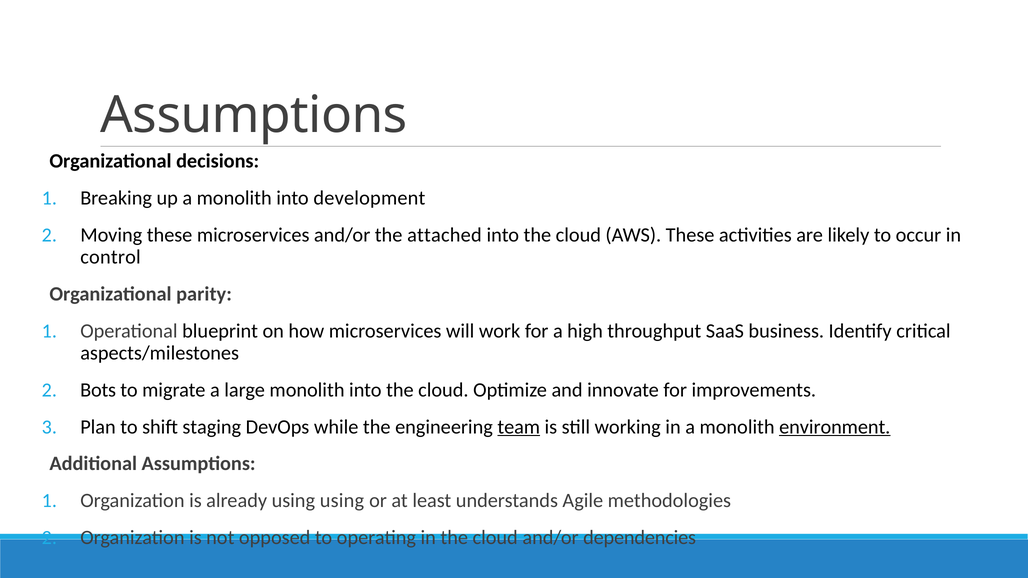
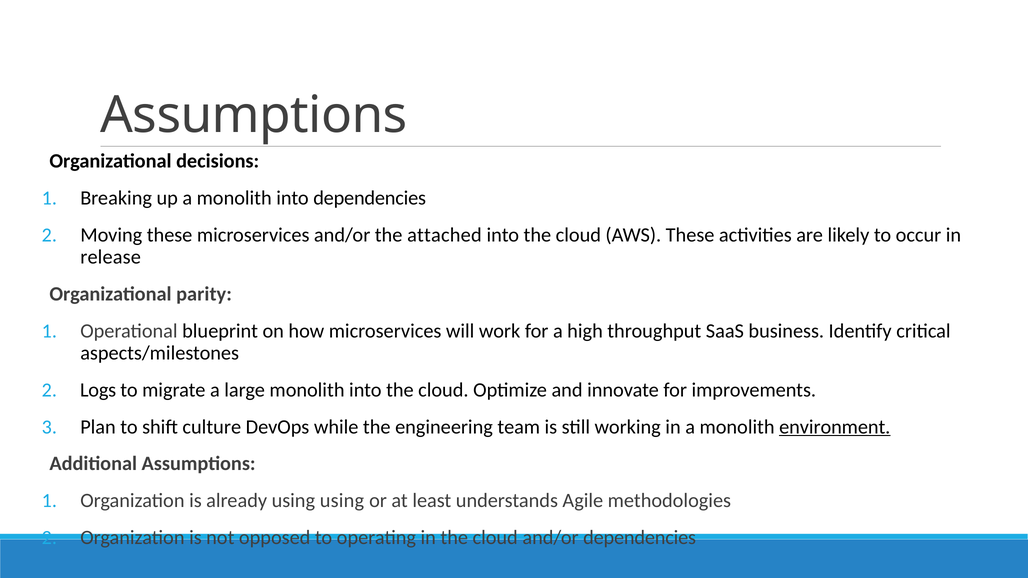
into development: development -> dependencies (370, 198)
control: control -> release (111, 257)
Bots: Bots -> Logs (98, 390)
staging: staging -> culture (212, 427)
team underline: present -> none (519, 427)
